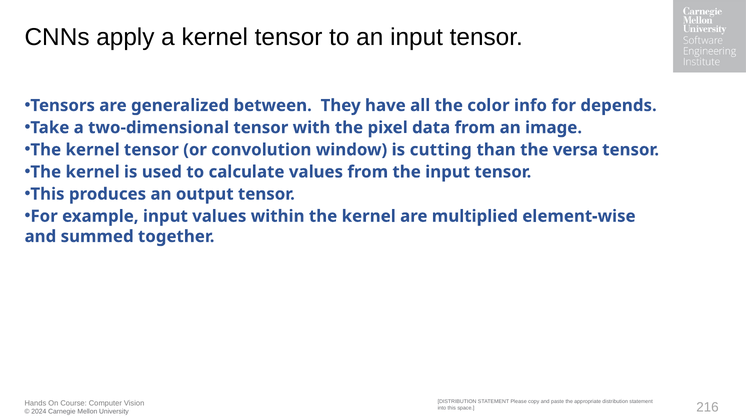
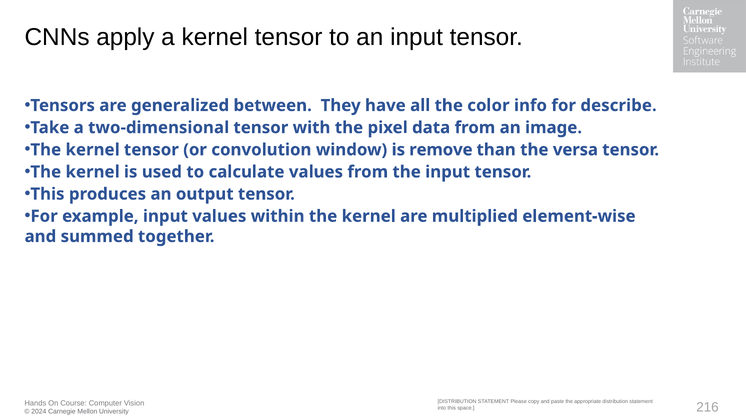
depends: depends -> describe (619, 105)
cutting: cutting -> remove (441, 150)
